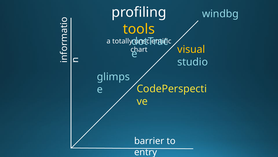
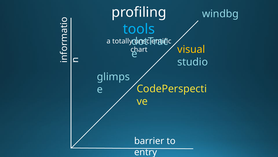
tools colour: yellow -> light blue (139, 29)
